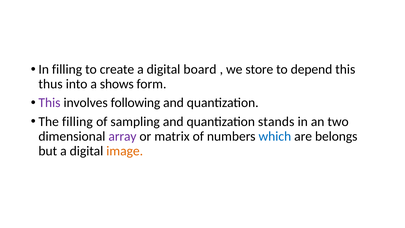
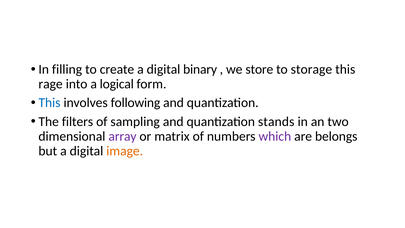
board: board -> binary (200, 69)
depend: depend -> storage (311, 69)
thus: thus -> rage (51, 84)
shows: shows -> logical (117, 84)
This colour: purple -> blue (49, 103)
The filling: filling -> filters (78, 122)
which colour: blue -> purple (275, 136)
